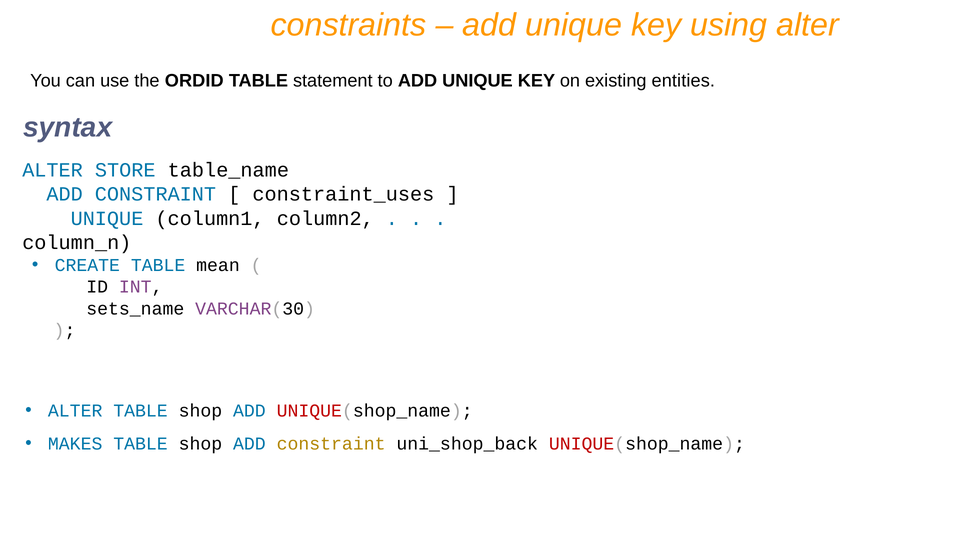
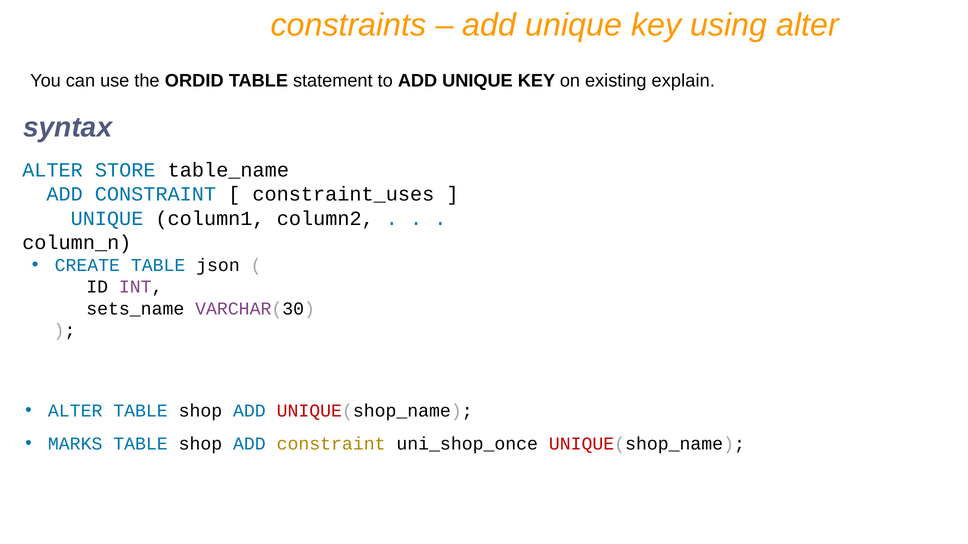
entities: entities -> explain (683, 81)
mean: mean -> json (218, 265)
MAKES: MAKES -> MARKS (75, 444)
uni_shop_back: uni_shop_back -> uni_shop_once (467, 444)
